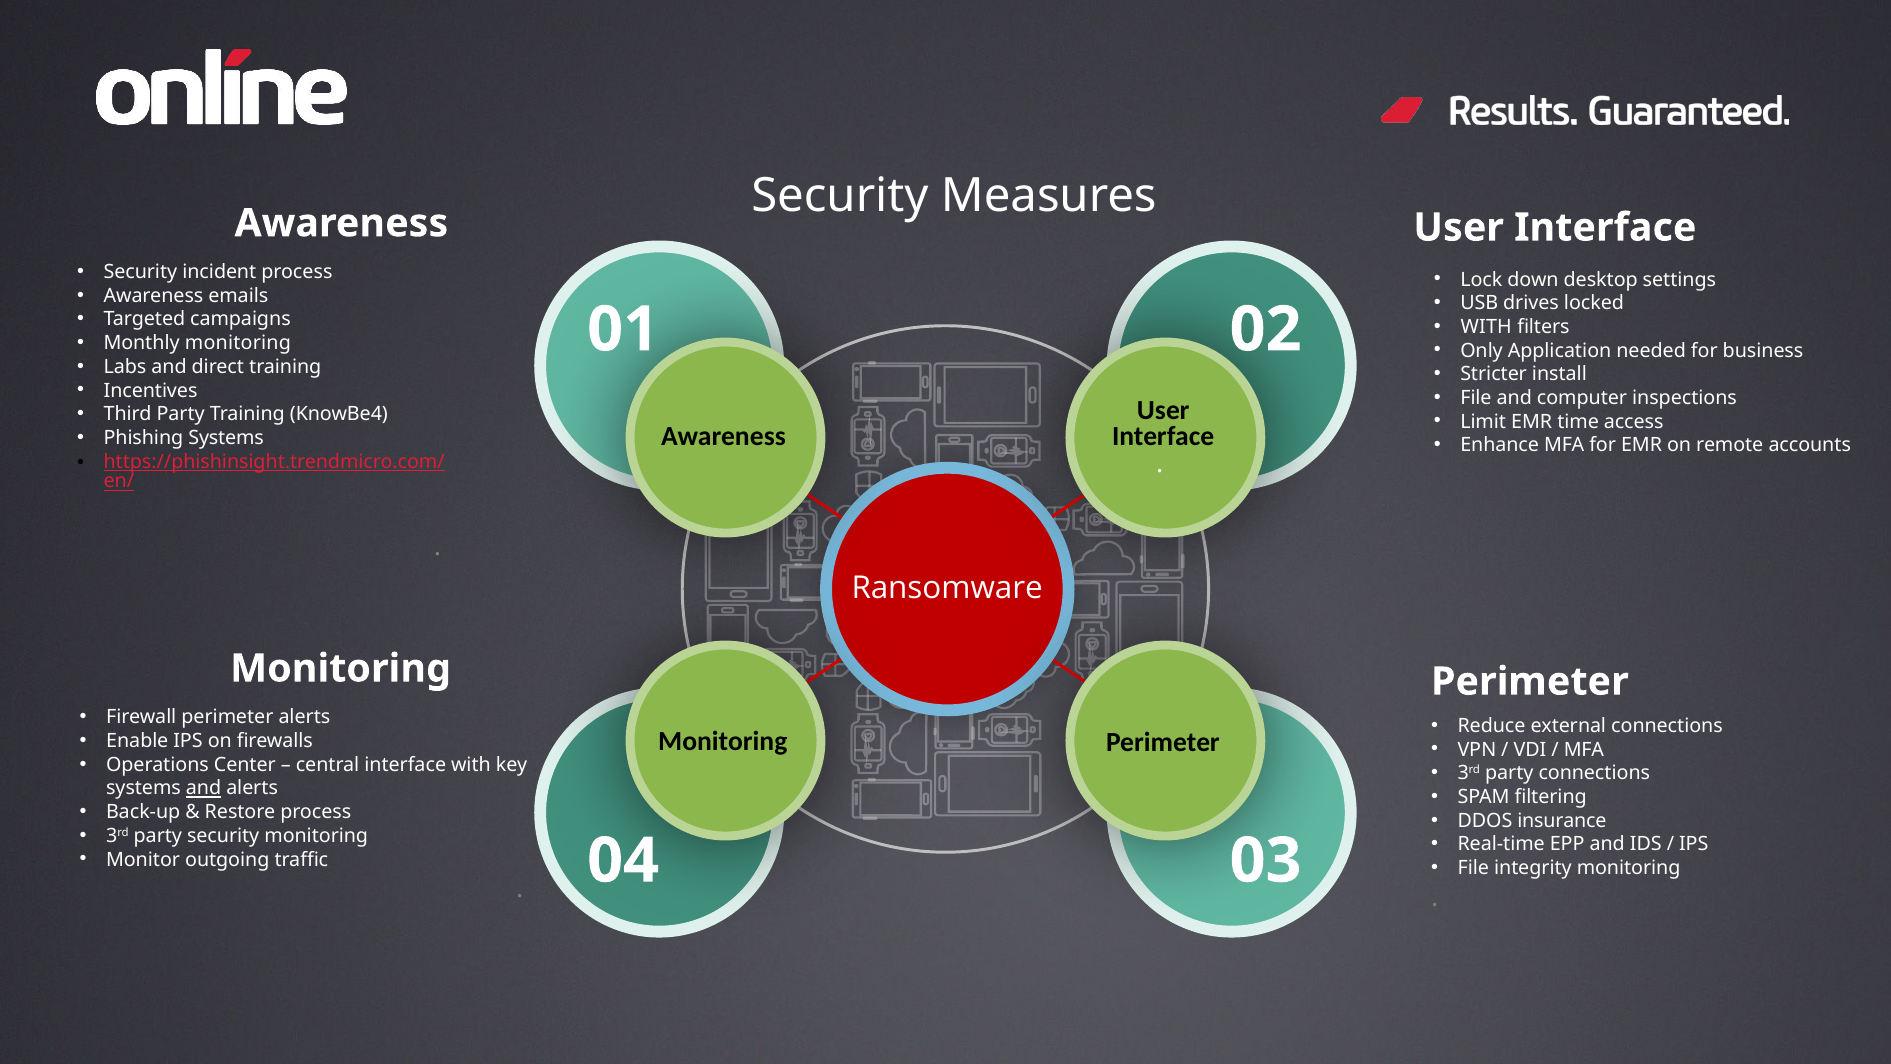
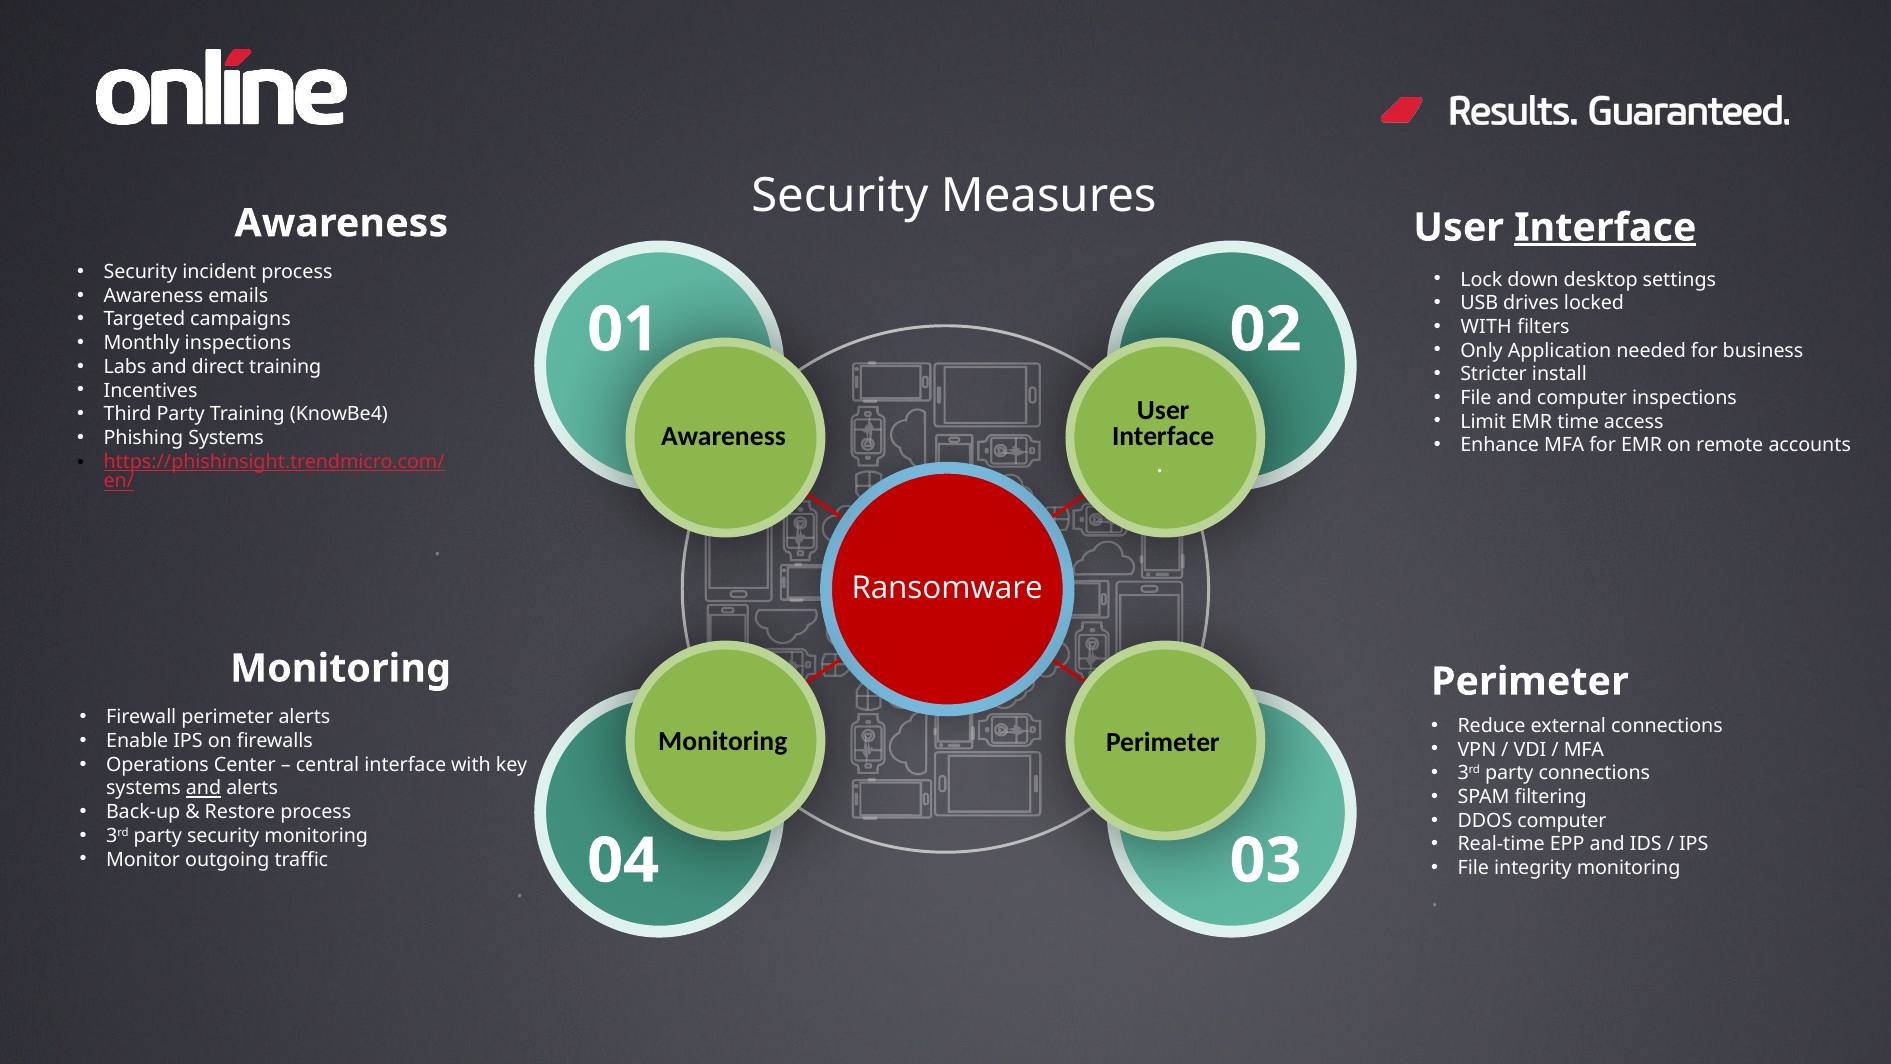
Interface underline: none -> present (1605, 228)
Monthly monitoring: monitoring -> inspections (238, 343)
DDOS insurance: insurance -> computer (1562, 820)
